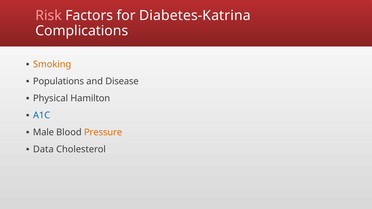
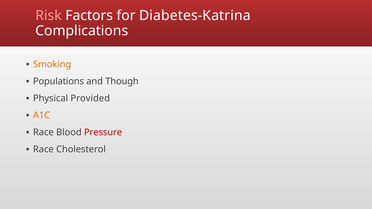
Disease: Disease -> Though (122, 82)
Hamilton: Hamilton -> Provided (90, 99)
A1C colour: blue -> orange (42, 116)
Male: Male -> Race (43, 133)
Pressure colour: orange -> red (103, 133)
Data: Data -> Race (43, 150)
